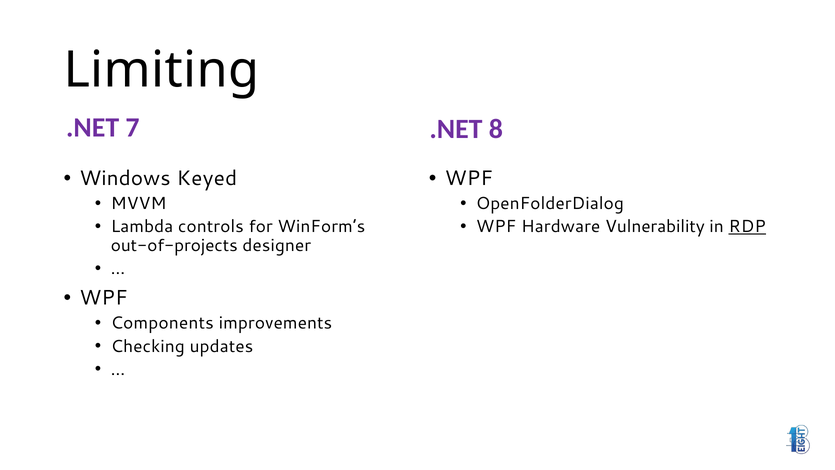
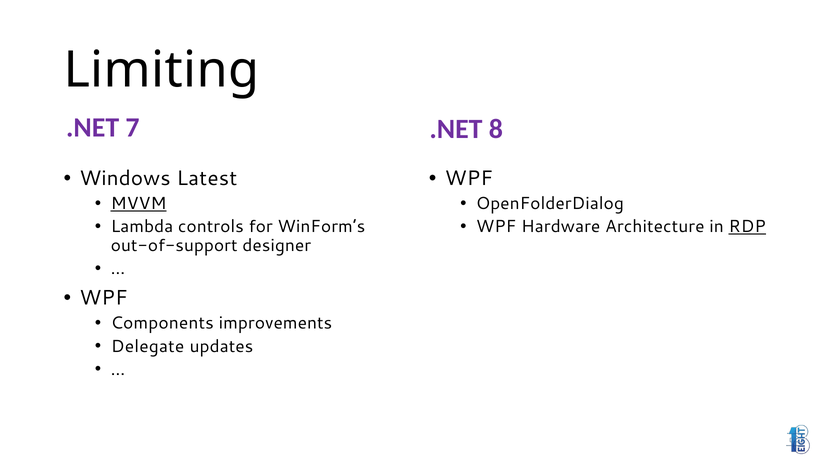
Keyed: Keyed -> Latest (207, 178)
MVVM underline: none -> present (139, 203)
Vulnerability: Vulnerability -> Architecture (655, 227)
out-of-projects: out-of-projects -> out-of-support (174, 245)
Checking: Checking -> Delegate (148, 346)
